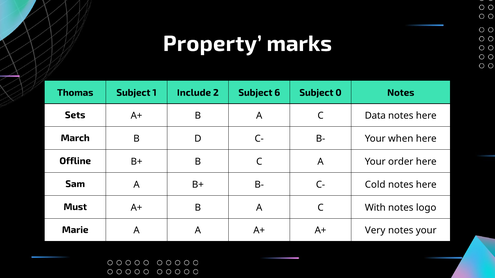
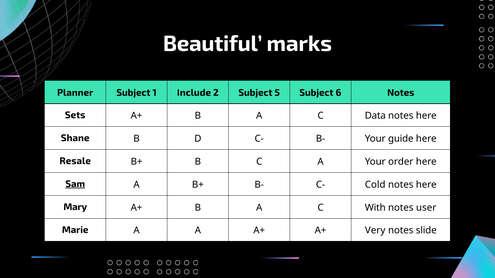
Property: Property -> Beautiful (213, 44)
Thomas: Thomas -> Planner (75, 93)
6: 6 -> 5 (277, 93)
0: 0 -> 6 (338, 93)
March: March -> Shane (75, 138)
when: when -> guide (401, 139)
Offline: Offline -> Resale (75, 161)
Sam underline: none -> present (75, 184)
Must: Must -> Mary (75, 207)
logo: logo -> user (426, 208)
notes your: your -> slide (426, 231)
